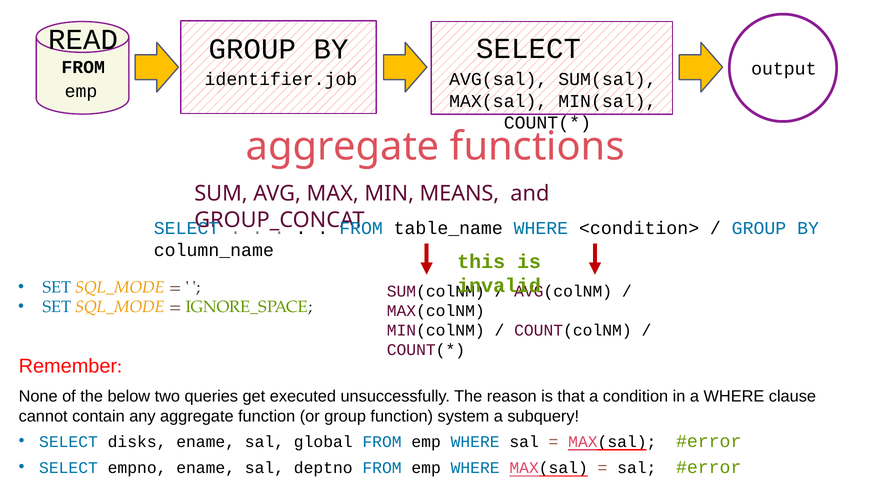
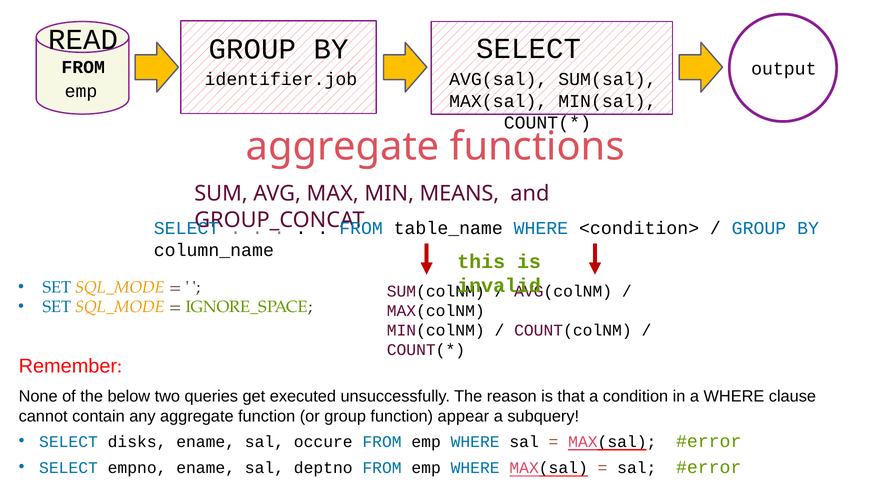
system: system -> appear (463, 416)
global: global -> occure (323, 442)
